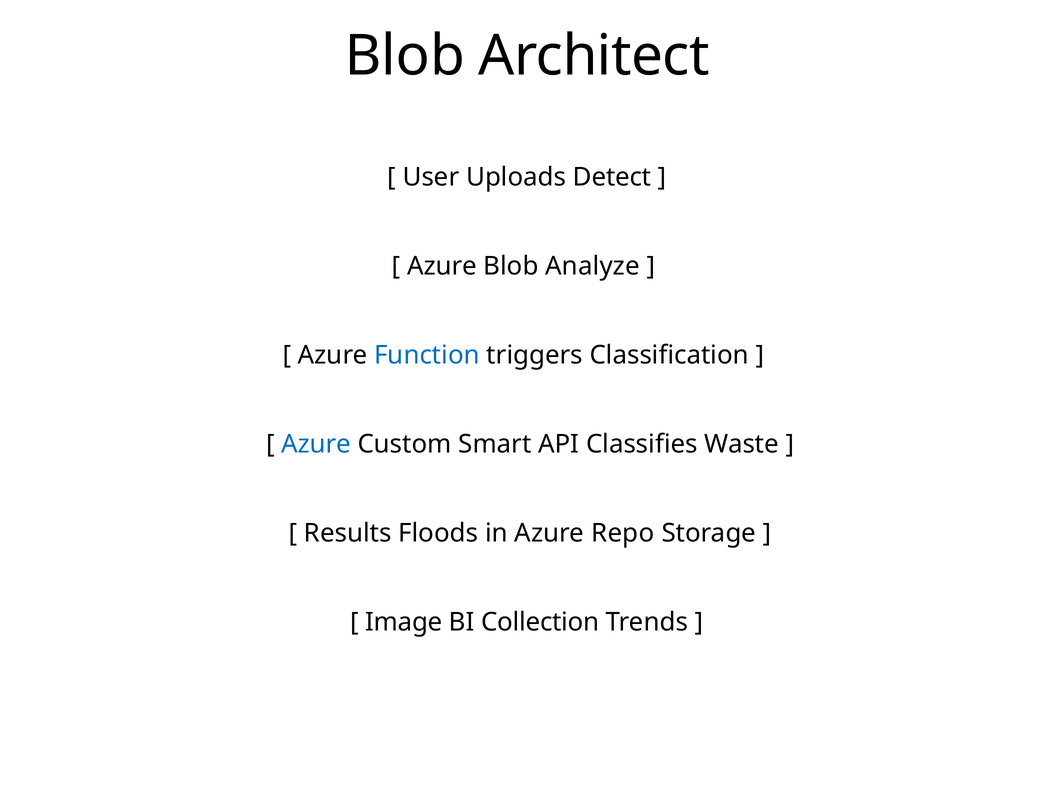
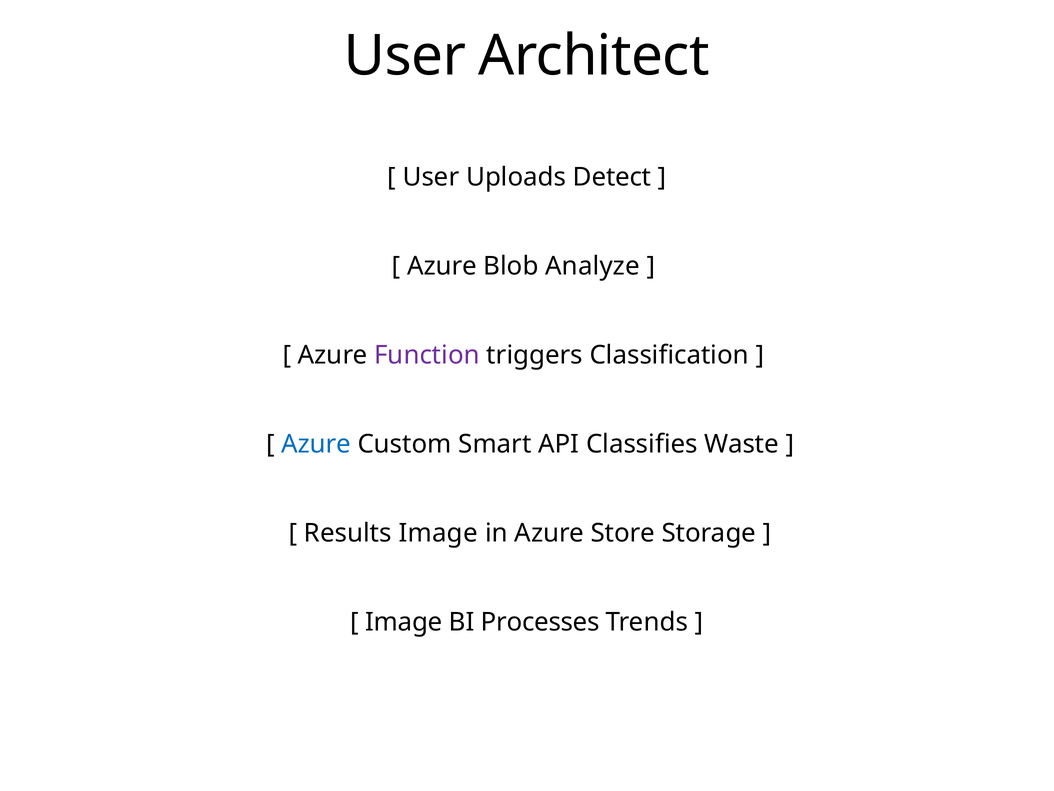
Blob: Blob -> User (405, 56)
Function colour: blue -> purple (427, 355)
Results Floods: Floods -> Image (438, 533)
Repo: Repo -> Store (623, 533)
Collection: Collection -> Processes (540, 622)
